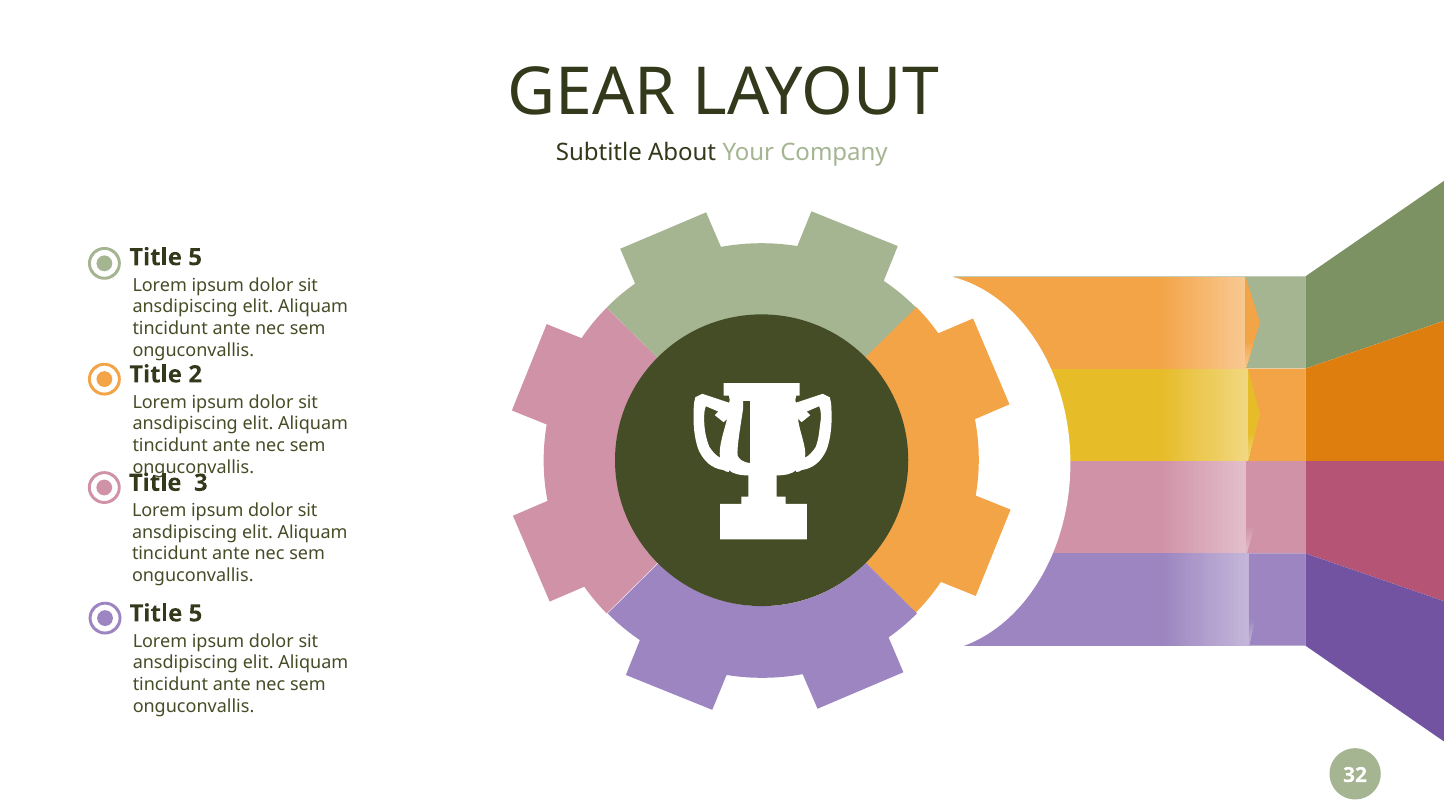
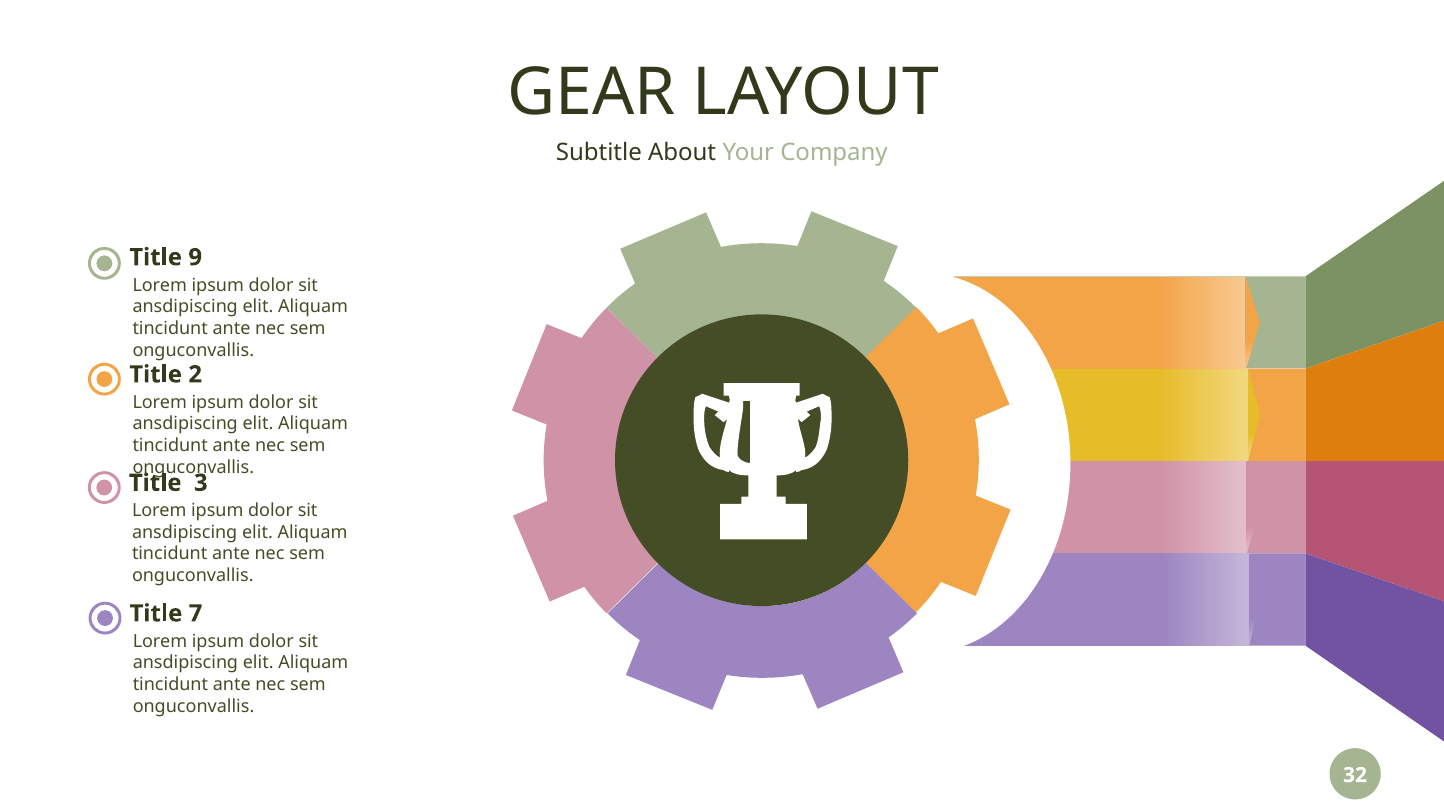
5: 5 -> 9 (195, 257)
5: 5 -> 7 (195, 614)
